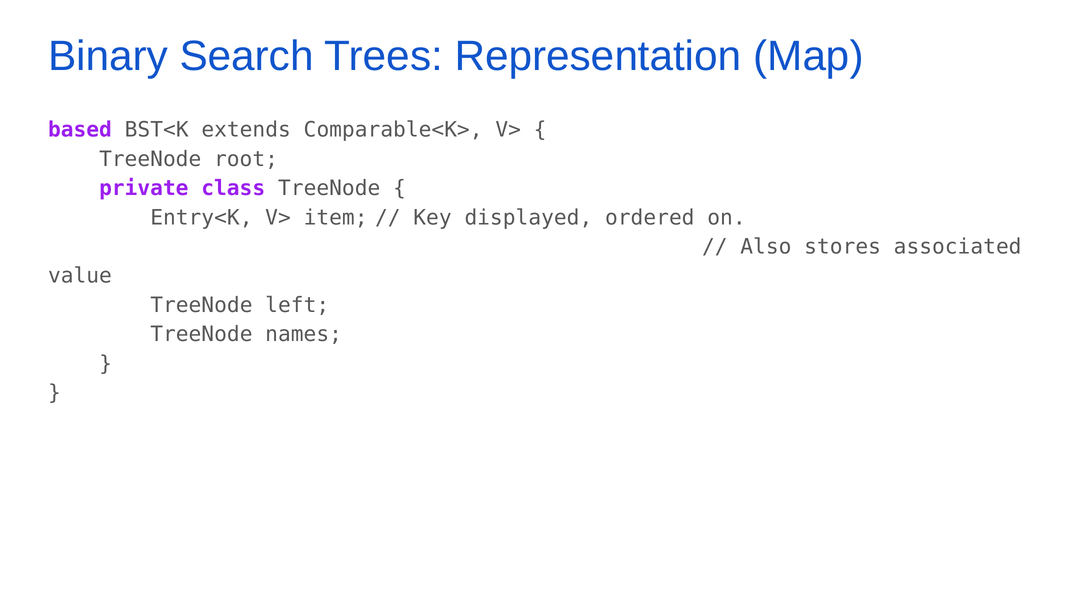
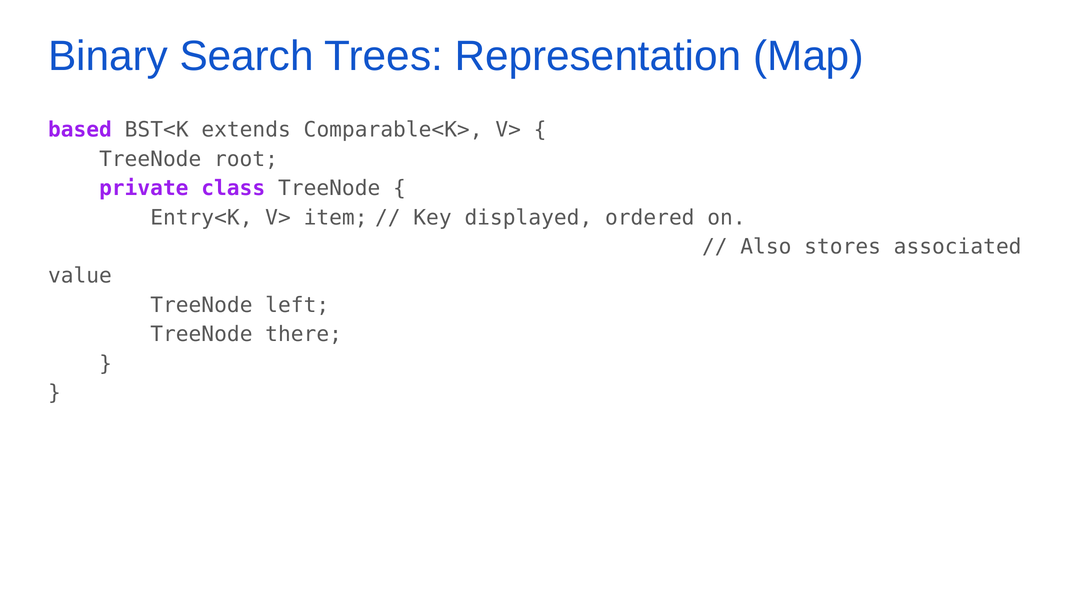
names: names -> there (304, 335)
